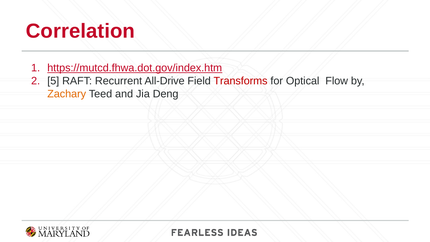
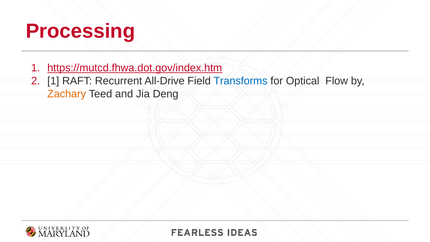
Correlation: Correlation -> Processing (80, 31)
2 5: 5 -> 1 (53, 81)
Transforms colour: red -> blue (241, 81)
